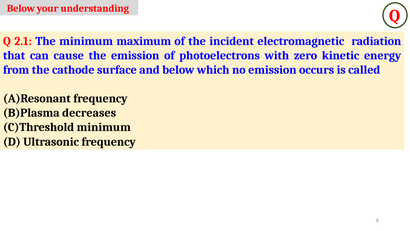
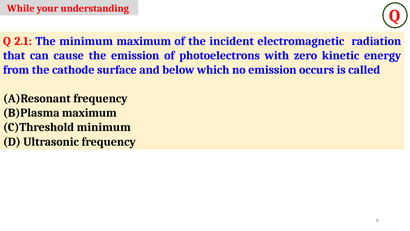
Below: Below -> While (21, 8)
decreases: decreases -> maximum (89, 113)
